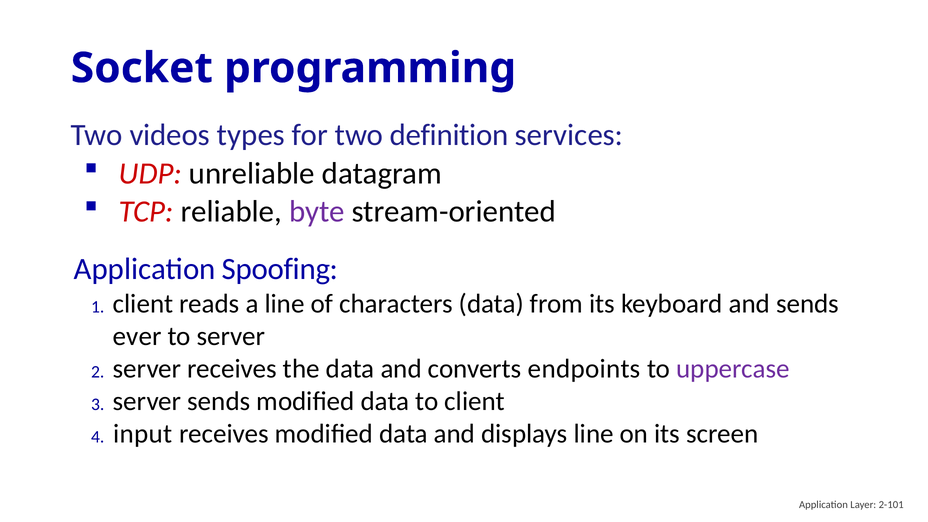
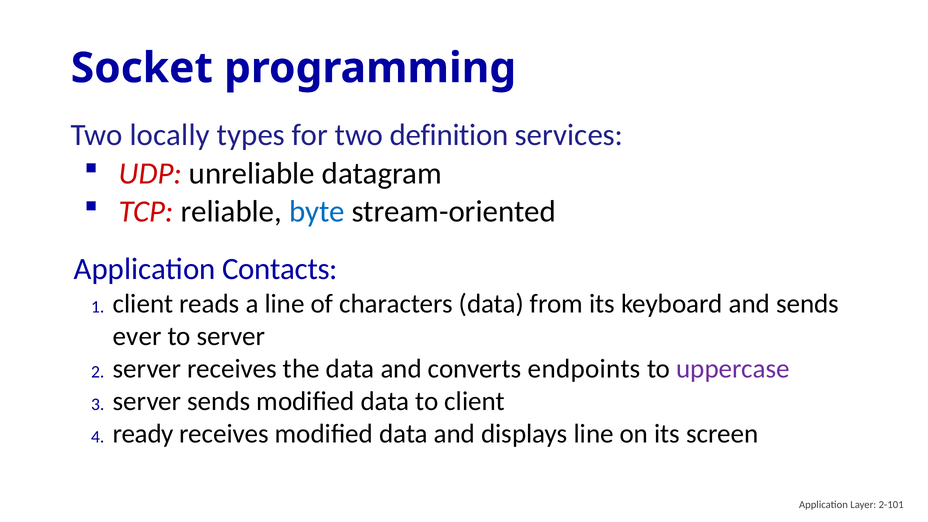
videos: videos -> locally (170, 135)
byte colour: purple -> blue (317, 212)
Spoofing: Spoofing -> Contacts (280, 269)
input: input -> ready (143, 434)
